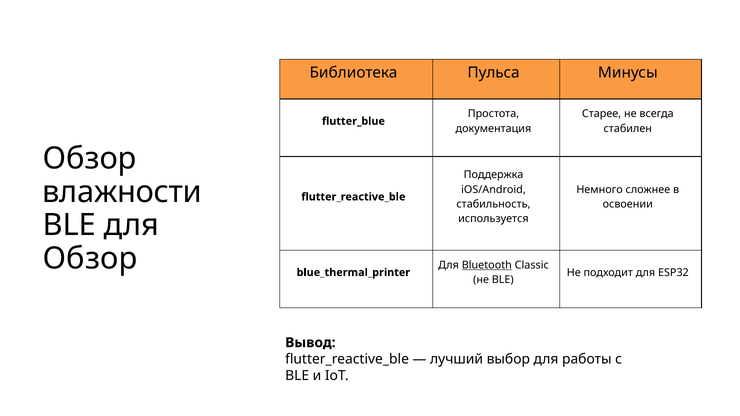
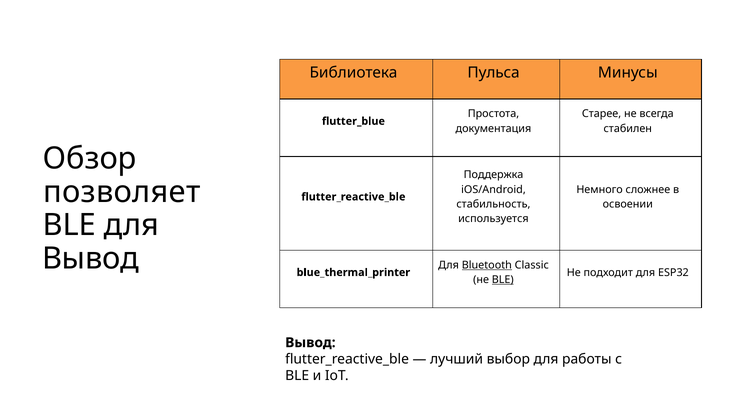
влажности: влажности -> позволяет (122, 192)
Обзор: Обзор -> Вывод (91, 259)
BLE underline: none -> present (503, 280)
